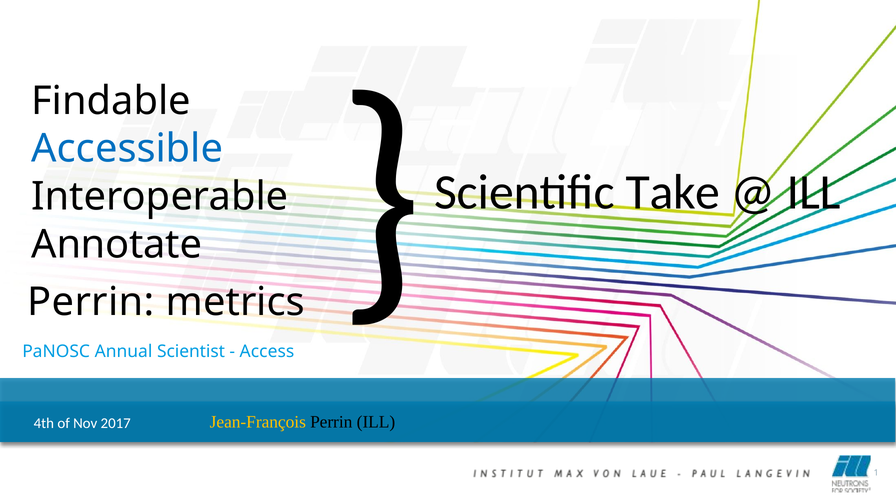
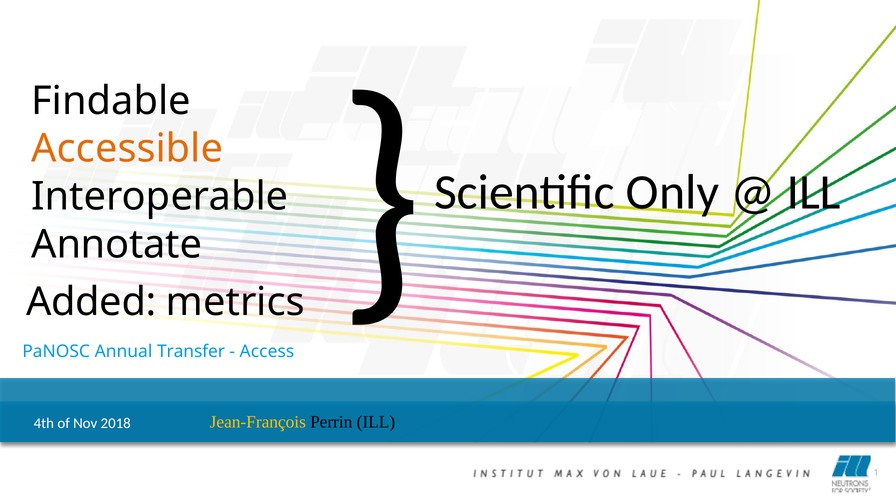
Accessible colour: blue -> orange (127, 149)
Take: Take -> Only (673, 193)
Perrin: Perrin -> Added (91, 302)
Scientist: Scientist -> Transfer (191, 351)
2017: 2017 -> 2018 (116, 423)
